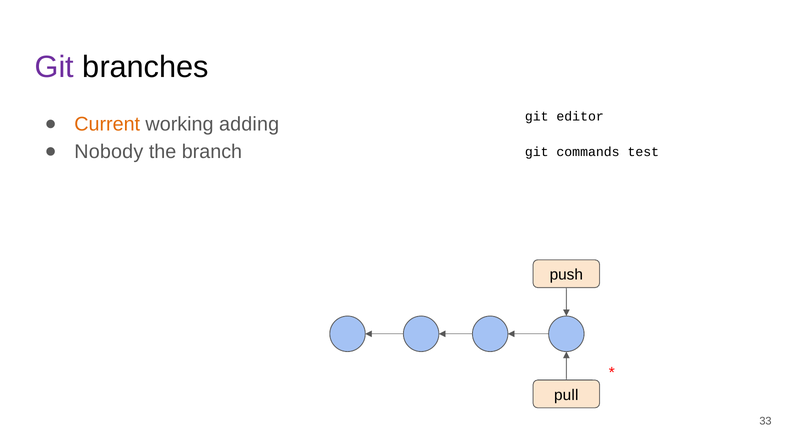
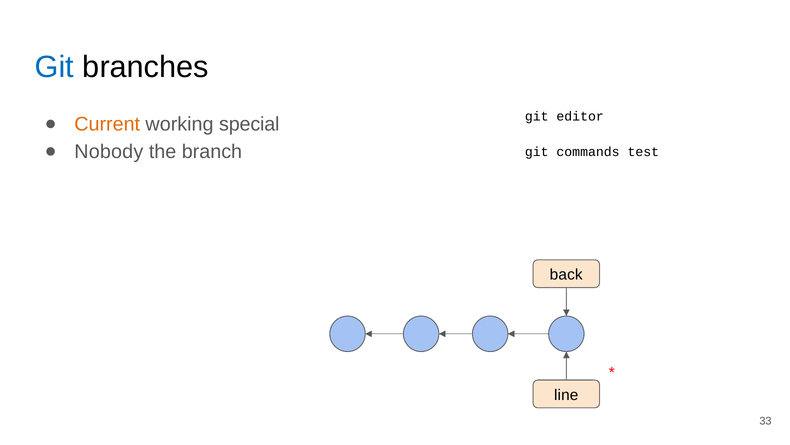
Git colour: purple -> blue (54, 67)
adding: adding -> special (249, 124)
push: push -> back (566, 274)
pull: pull -> line (566, 394)
